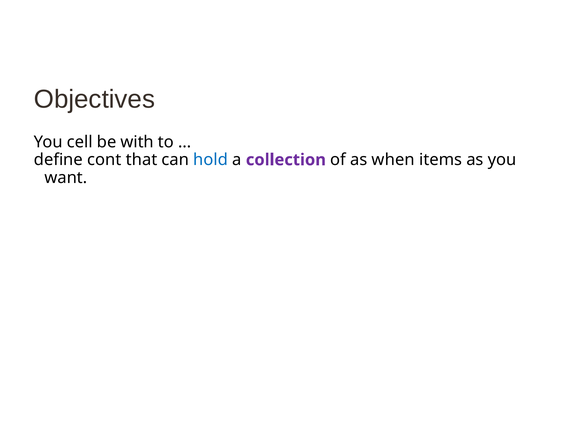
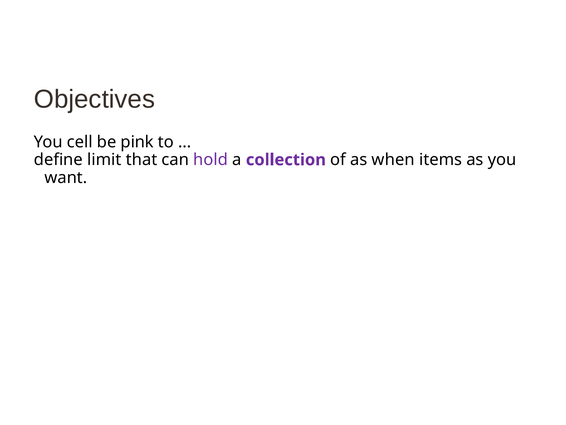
with: with -> pink (137, 142)
cont: cont -> limit (104, 160)
hold colour: blue -> purple (211, 160)
